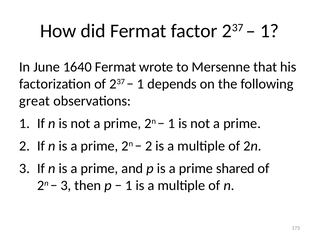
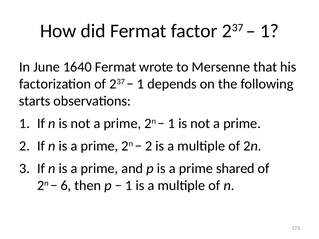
great: great -> starts (35, 101)
3: 3 -> 6 (66, 186)
